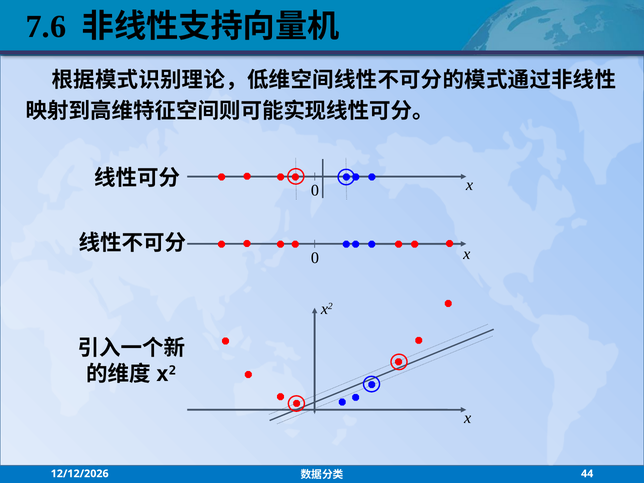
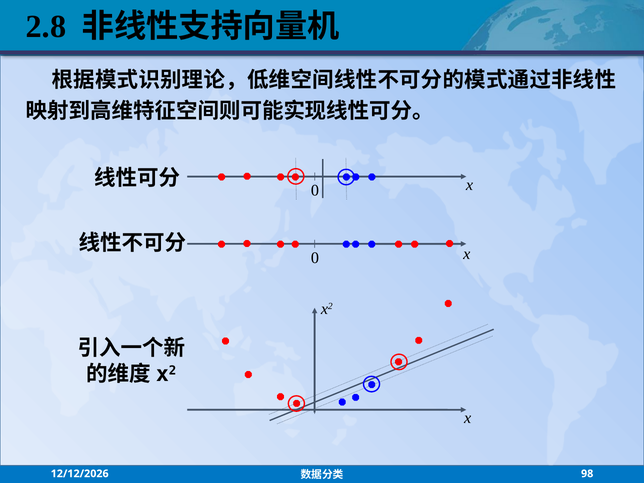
7.6: 7.6 -> 2.8 (46, 27)
44: 44 -> 98 (587, 474)
